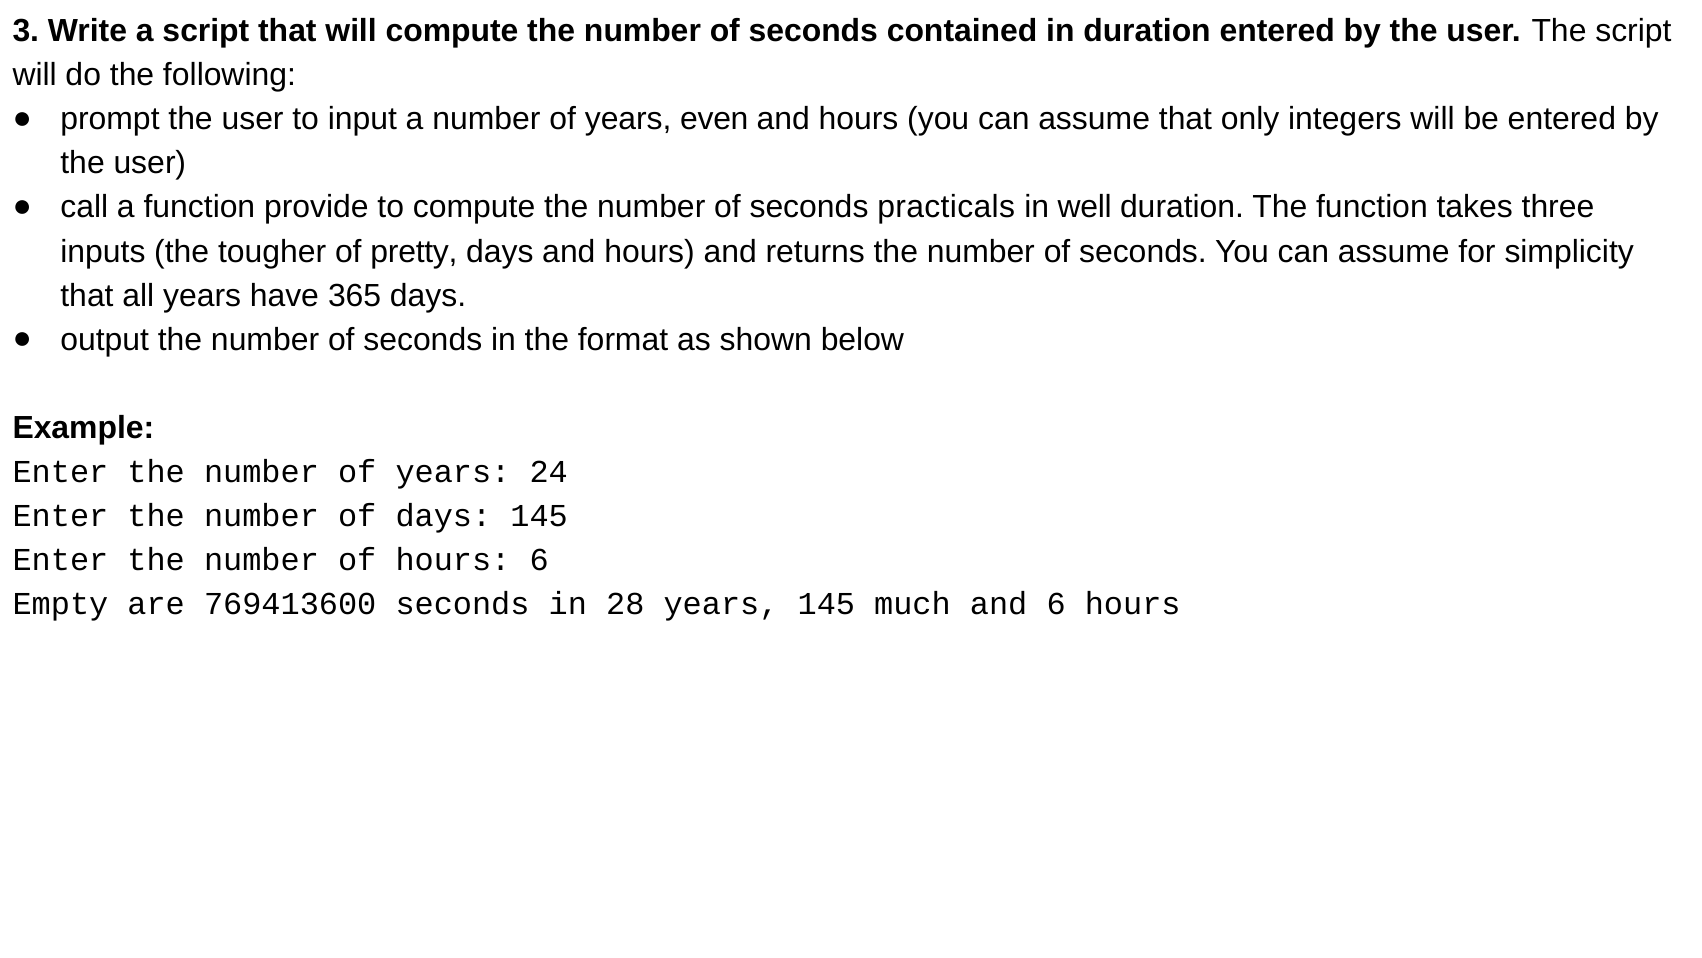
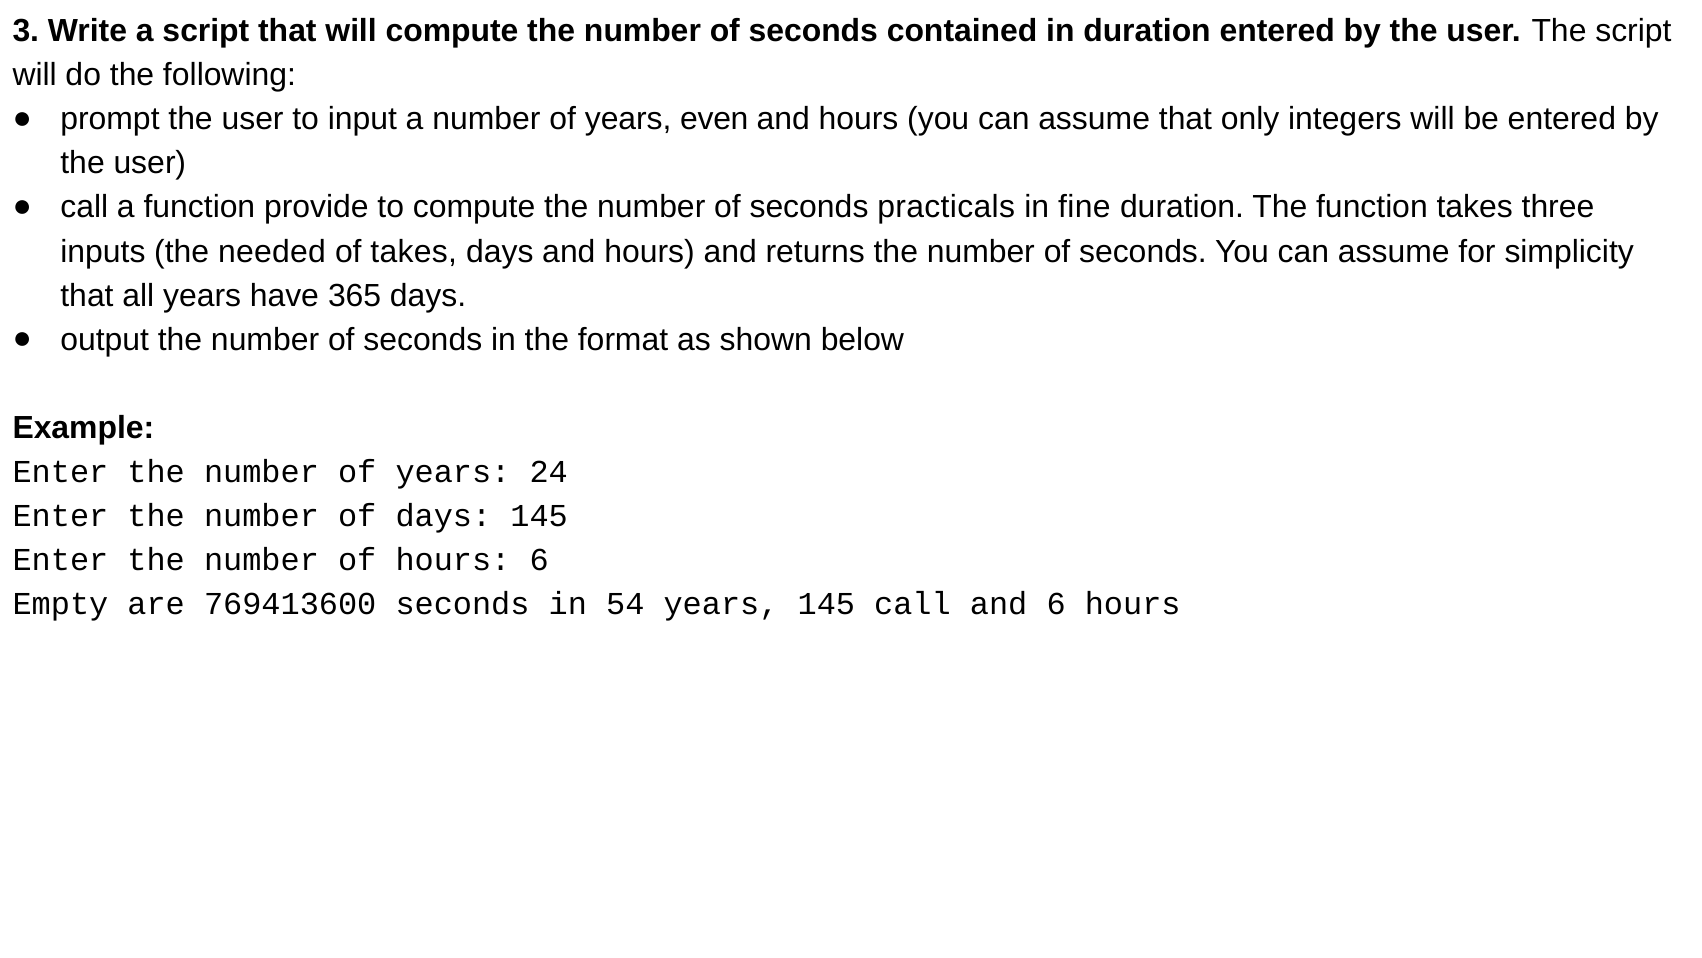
well: well -> fine (1084, 207)
tougher: tougher -> needed (272, 251)
of pretty: pretty -> takes (414, 251)
28: 28 -> 54 (625, 603)
145 much: much -> call (912, 603)
